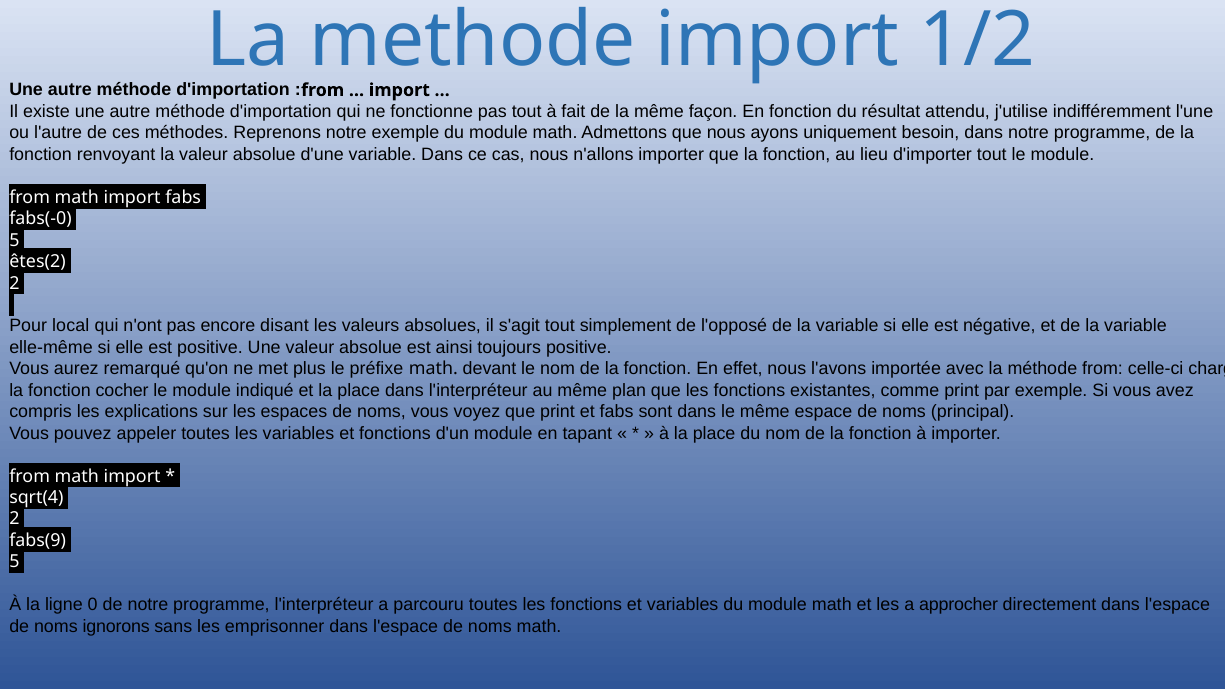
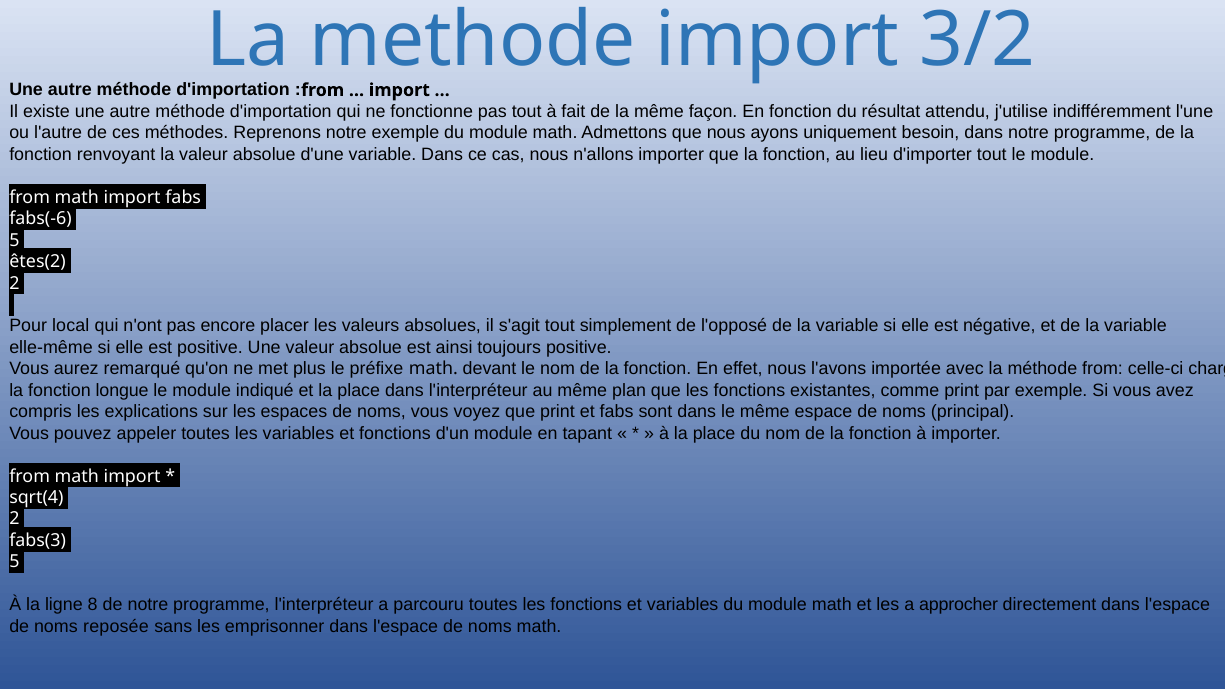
1/2: 1/2 -> 3/2 (977, 40)
fabs(-0: fabs(-0 -> fabs(-6 (40, 219)
disant: disant -> placer (285, 326)
cocher: cocher -> longue (122, 390)
fabs(9: fabs(9 -> fabs(3 (38, 541)
0: 0 -> 8 (93, 605)
ignorons: ignorons -> reposée (116, 626)
